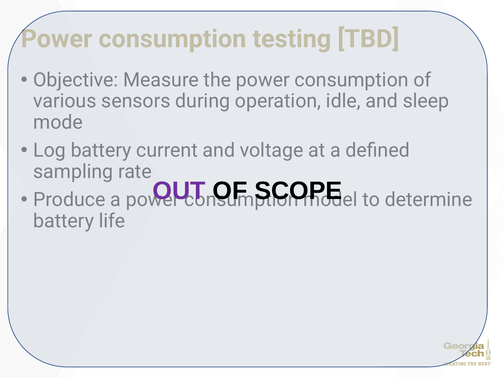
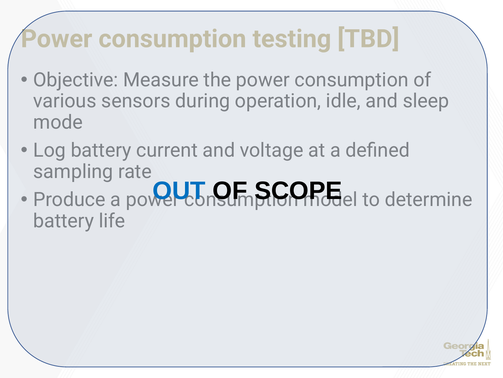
OUT colour: purple -> blue (179, 190)
